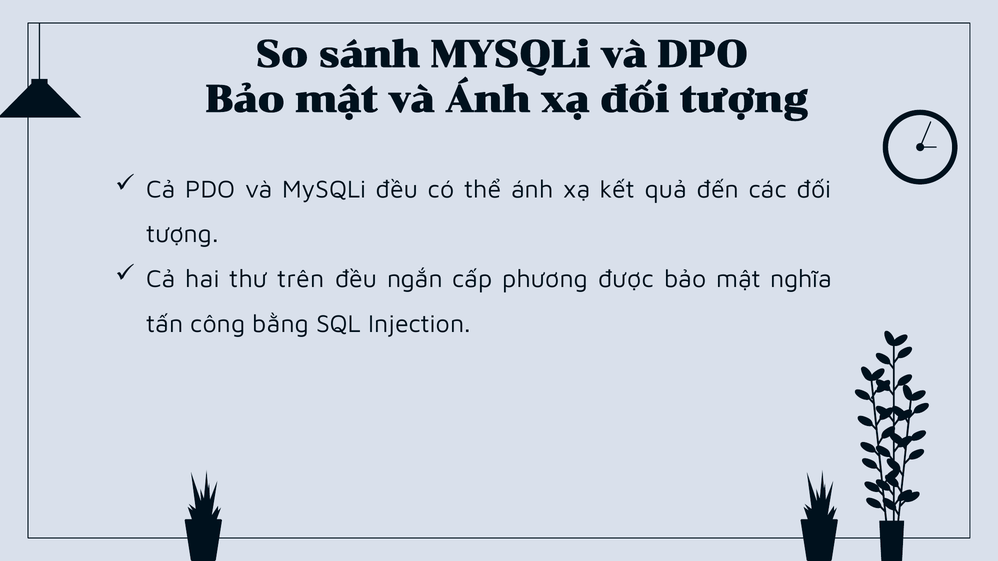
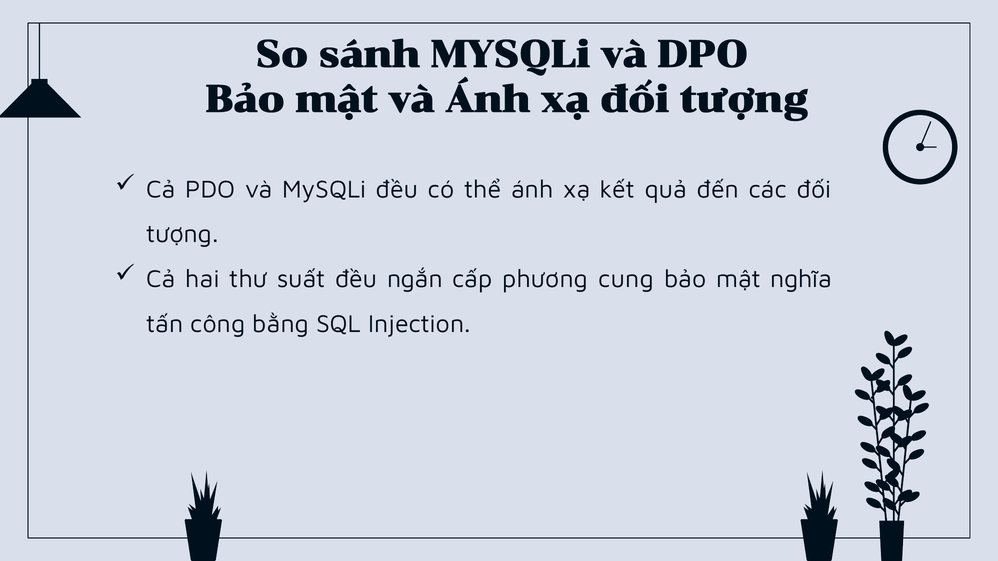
trên: trên -> suất (301, 279)
được: được -> cung (626, 279)
